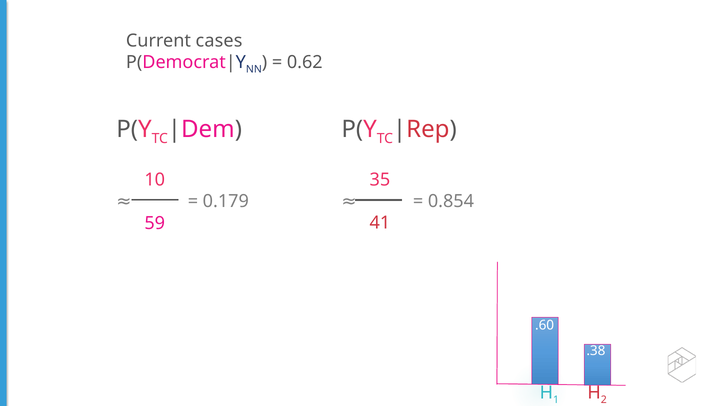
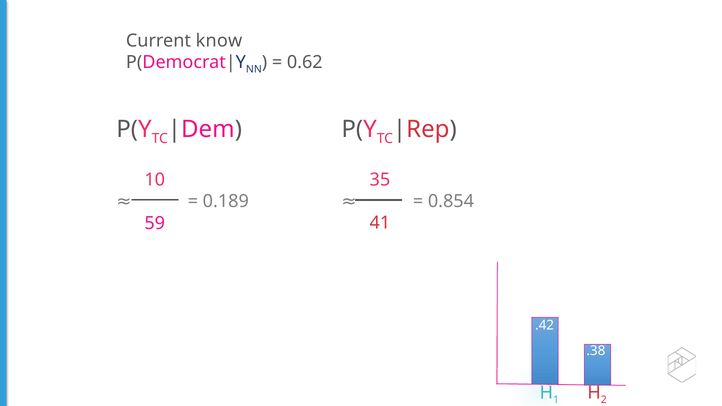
cases: cases -> know (219, 41)
0.179: 0.179 -> 0.189 (226, 202)
.60: .60 -> .42 (545, 326)
